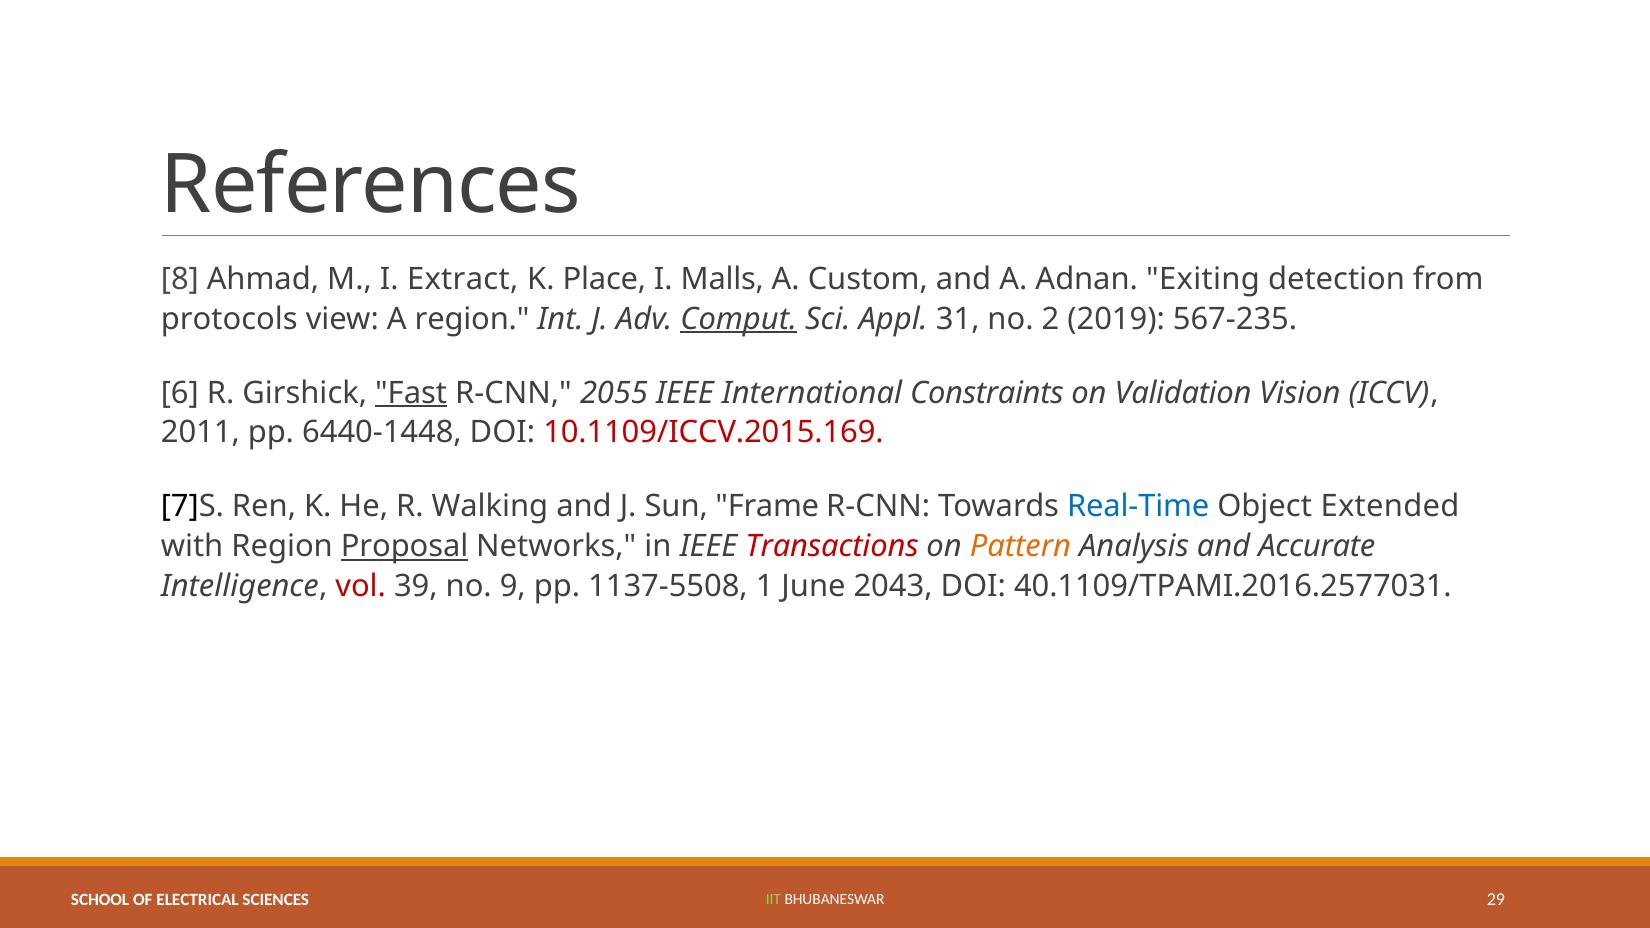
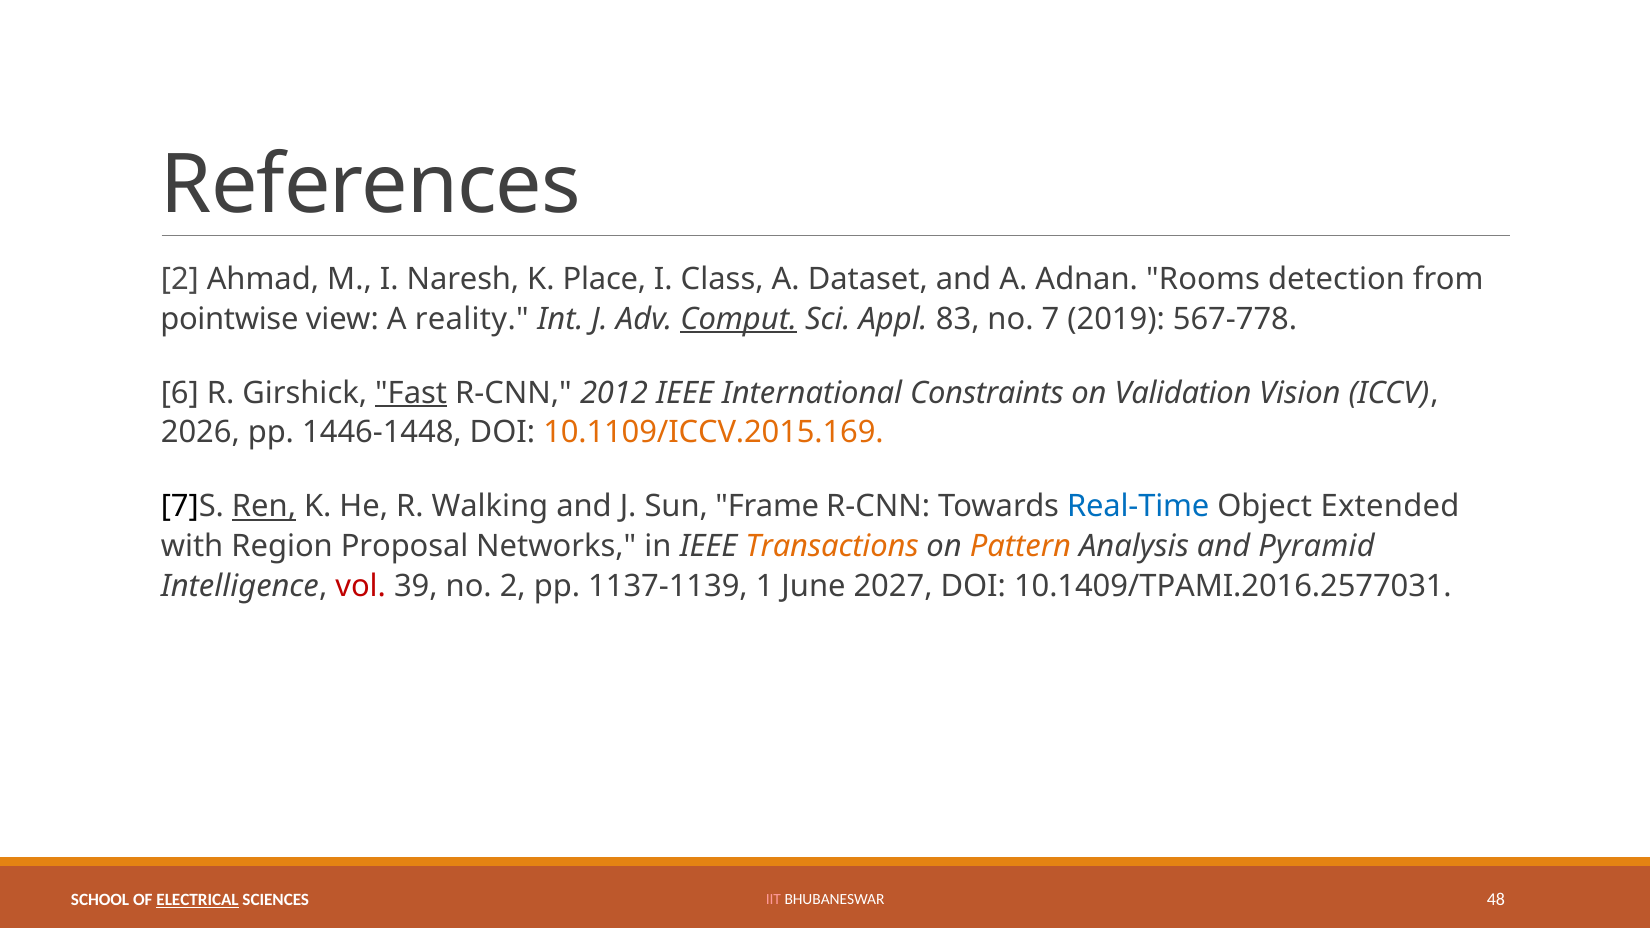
8: 8 -> 2 (180, 279)
Extract: Extract -> Naresh (463, 279)
Malls: Malls -> Class (722, 279)
Custom: Custom -> Dataset (868, 279)
Exiting: Exiting -> Rooms (1203, 279)
protocols: protocols -> pointwise (229, 319)
A region: region -> reality (472, 319)
31: 31 -> 83 (958, 319)
2: 2 -> 7 (1051, 319)
567-235: 567-235 -> 567-778 (1235, 319)
2055: 2055 -> 2012 (614, 393)
2011: 2011 -> 2026 (200, 433)
6440-1448: 6440-1448 -> 1446-1448 (382, 433)
10.1109/ICCV.2015.169 colour: red -> orange (713, 433)
Ren underline: none -> present (264, 507)
Proposal underline: present -> none (405, 547)
Transactions colour: red -> orange (832, 547)
Accurate: Accurate -> Pyramid (1317, 547)
no 9: 9 -> 2 (513, 586)
1137-5508: 1137-5508 -> 1137-1139 (668, 586)
2043: 2043 -> 2027 (893, 586)
40.1109/TPAMI.2016.2577031: 40.1109/TPAMI.2016.2577031 -> 10.1409/TPAMI.2016.2577031 (1233, 586)
ELECTRICAL underline: none -> present (198, 900)
IIT colour: light green -> pink (773, 900)
29: 29 -> 48 (1496, 900)
